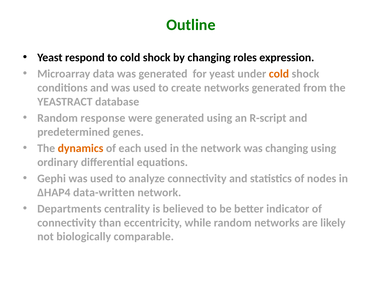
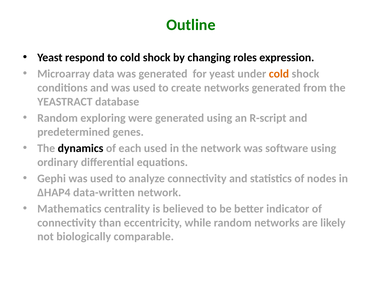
response: response -> exploring (103, 118)
dynamics colour: orange -> black (81, 148)
was changing: changing -> software (287, 148)
Departments: Departments -> Mathematics (69, 209)
